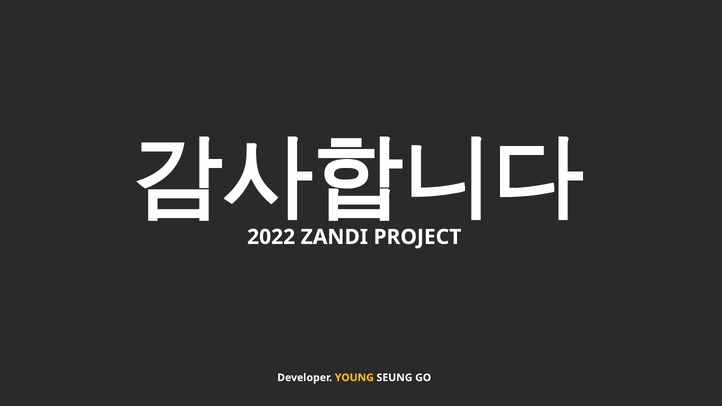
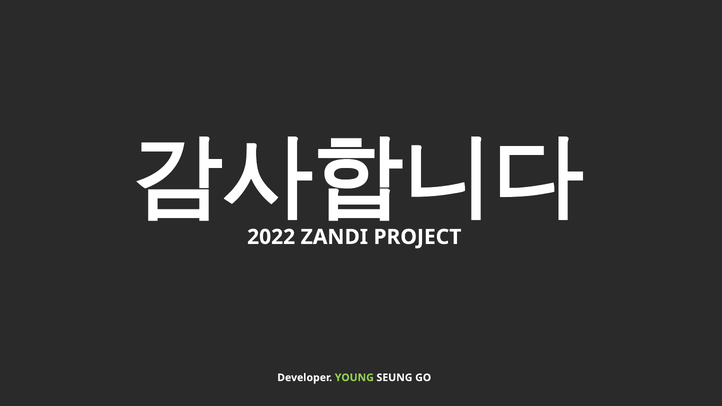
YOUNG colour: yellow -> light green (354, 378)
